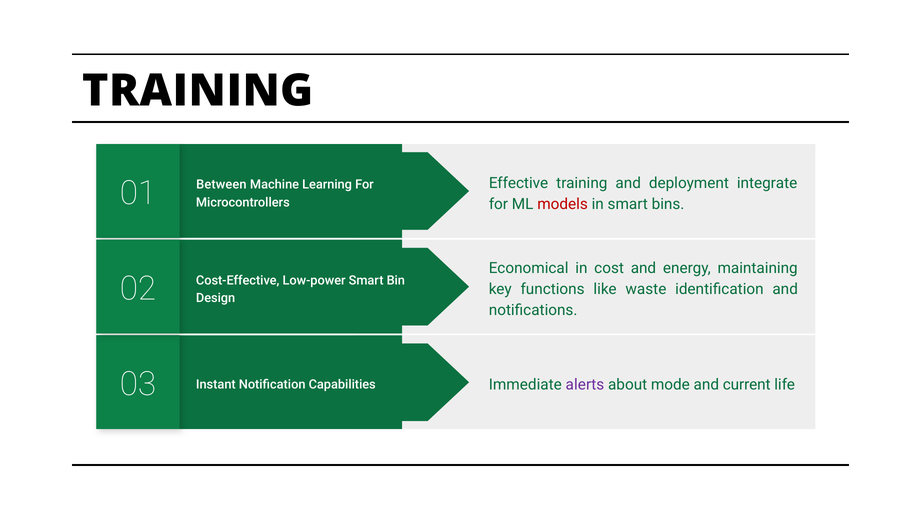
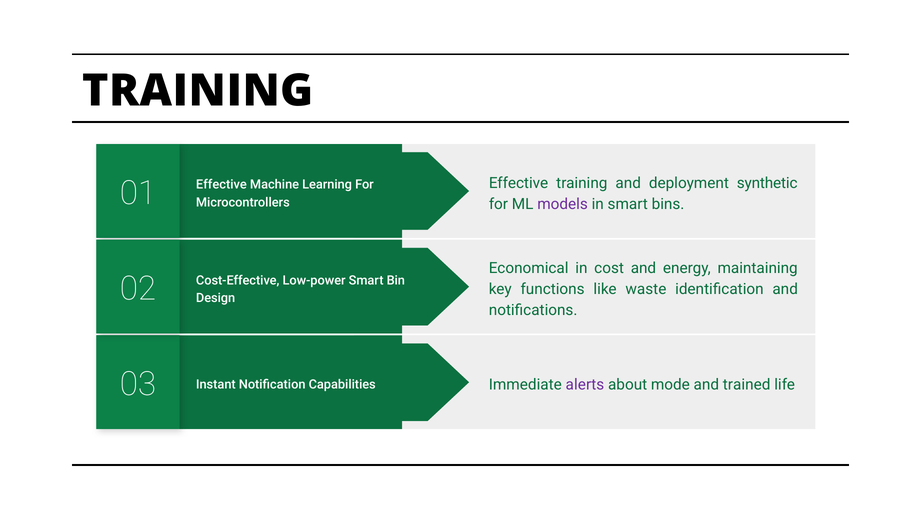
Between: Between -> Effective (221, 185)
integrate: integrate -> synthetic (767, 183)
models colour: red -> purple (563, 204)
current: current -> trained (747, 385)
